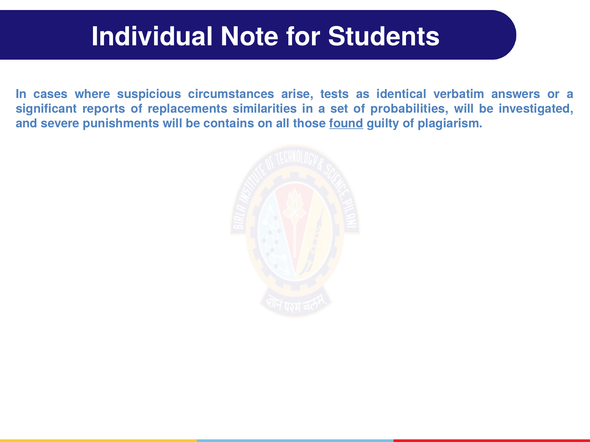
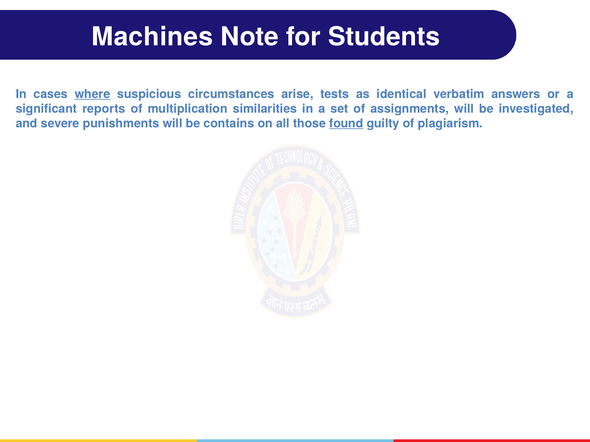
Individual: Individual -> Machines (152, 37)
where underline: none -> present (92, 94)
replacements: replacements -> multiplication (188, 109)
probabilities: probabilities -> assignments (410, 109)
